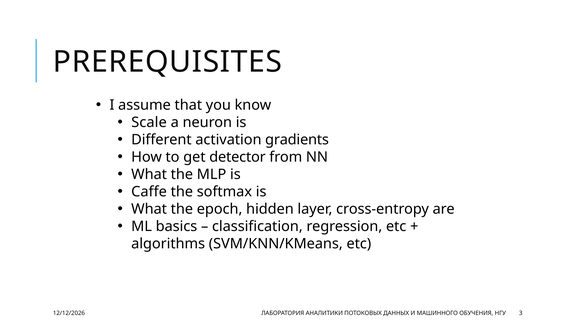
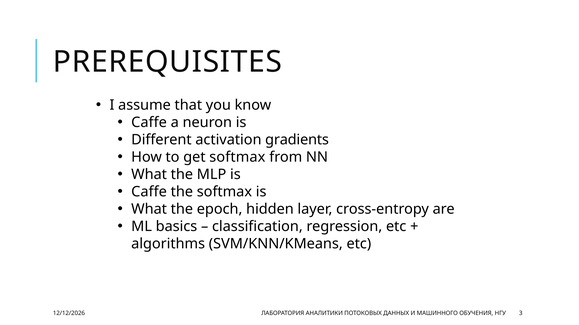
Scale: Scale -> Caffe (149, 123)
get detector: detector -> softmax (237, 157)
